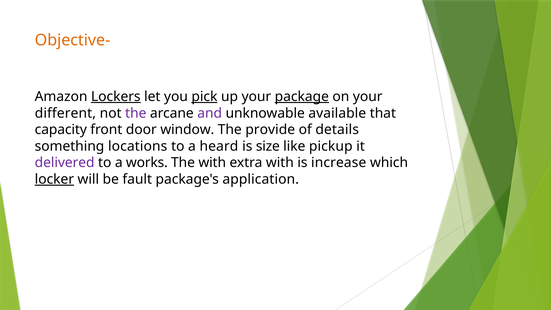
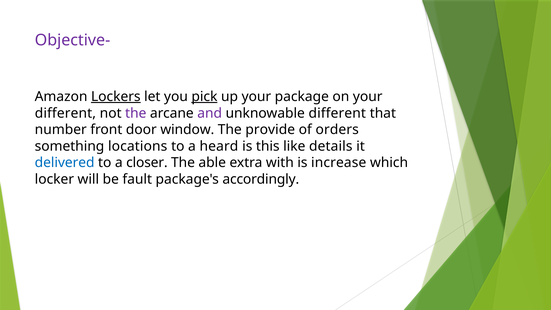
Objective- colour: orange -> purple (73, 40)
package underline: present -> none (302, 97)
unknowable available: available -> different (337, 113)
capacity: capacity -> number (61, 130)
details: details -> orders (337, 130)
size: size -> this (268, 146)
pickup: pickup -> details (331, 146)
delivered colour: purple -> blue (65, 163)
works: works -> closer (147, 163)
The with: with -> able (212, 163)
locker underline: present -> none (54, 179)
application: application -> accordingly (261, 179)
